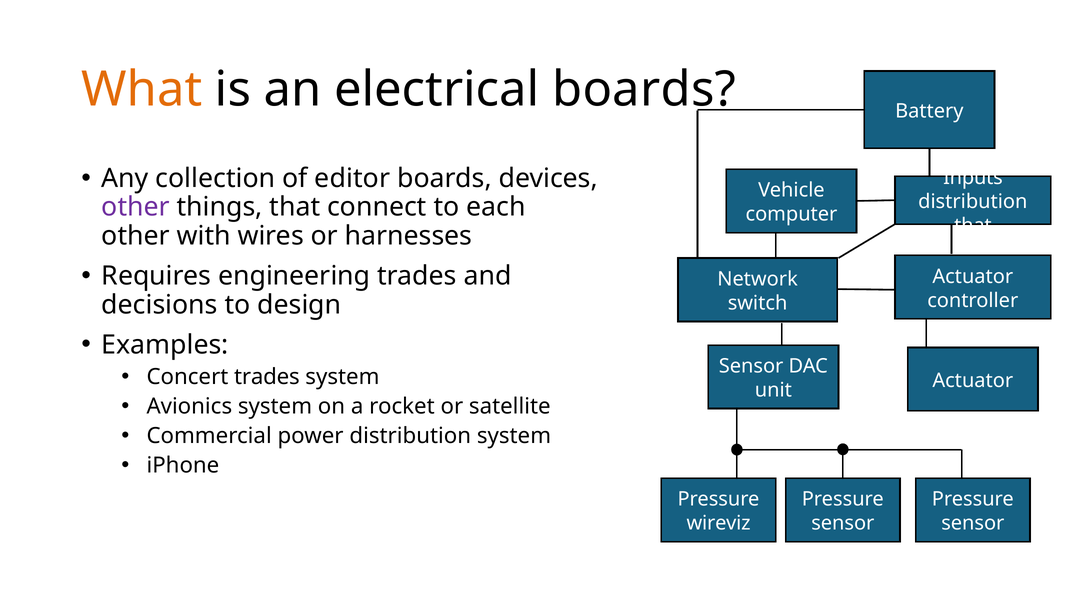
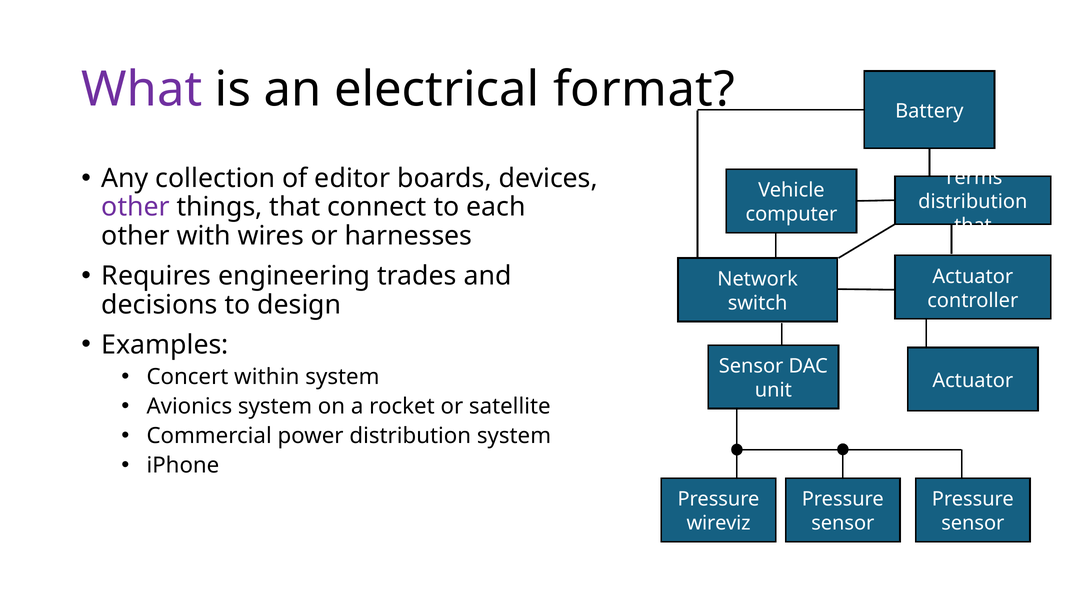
What colour: orange -> purple (142, 90)
electrical boards: boards -> format (644, 90)
Inputs: Inputs -> Terms (973, 177)
Concert trades: trades -> within (267, 377)
